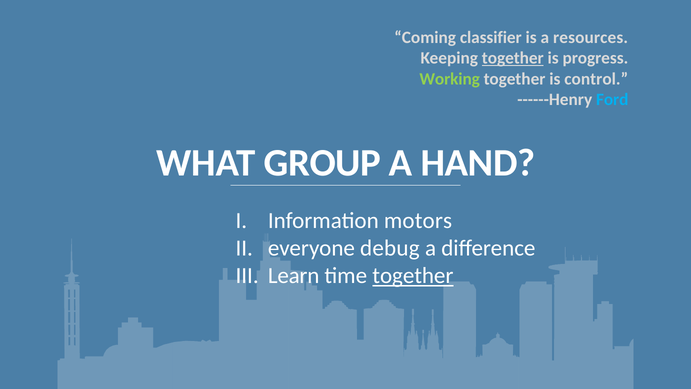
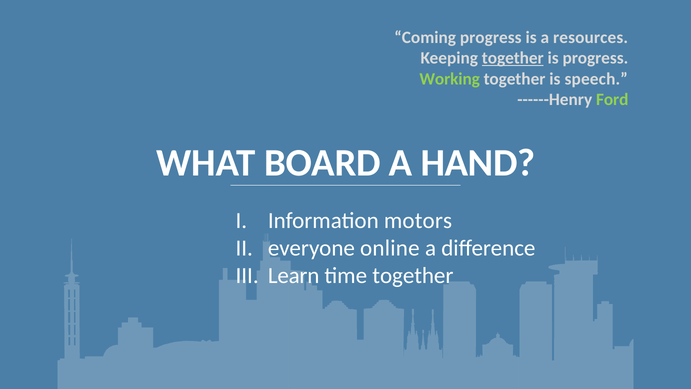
Coming classifier: classifier -> progress (491, 37)
control: control -> speech (596, 79)
Ford colour: light blue -> light green (612, 99)
GROUP: GROUP -> BOARD (322, 163)
debug: debug -> online (390, 248)
together underline: present -> none (413, 276)
